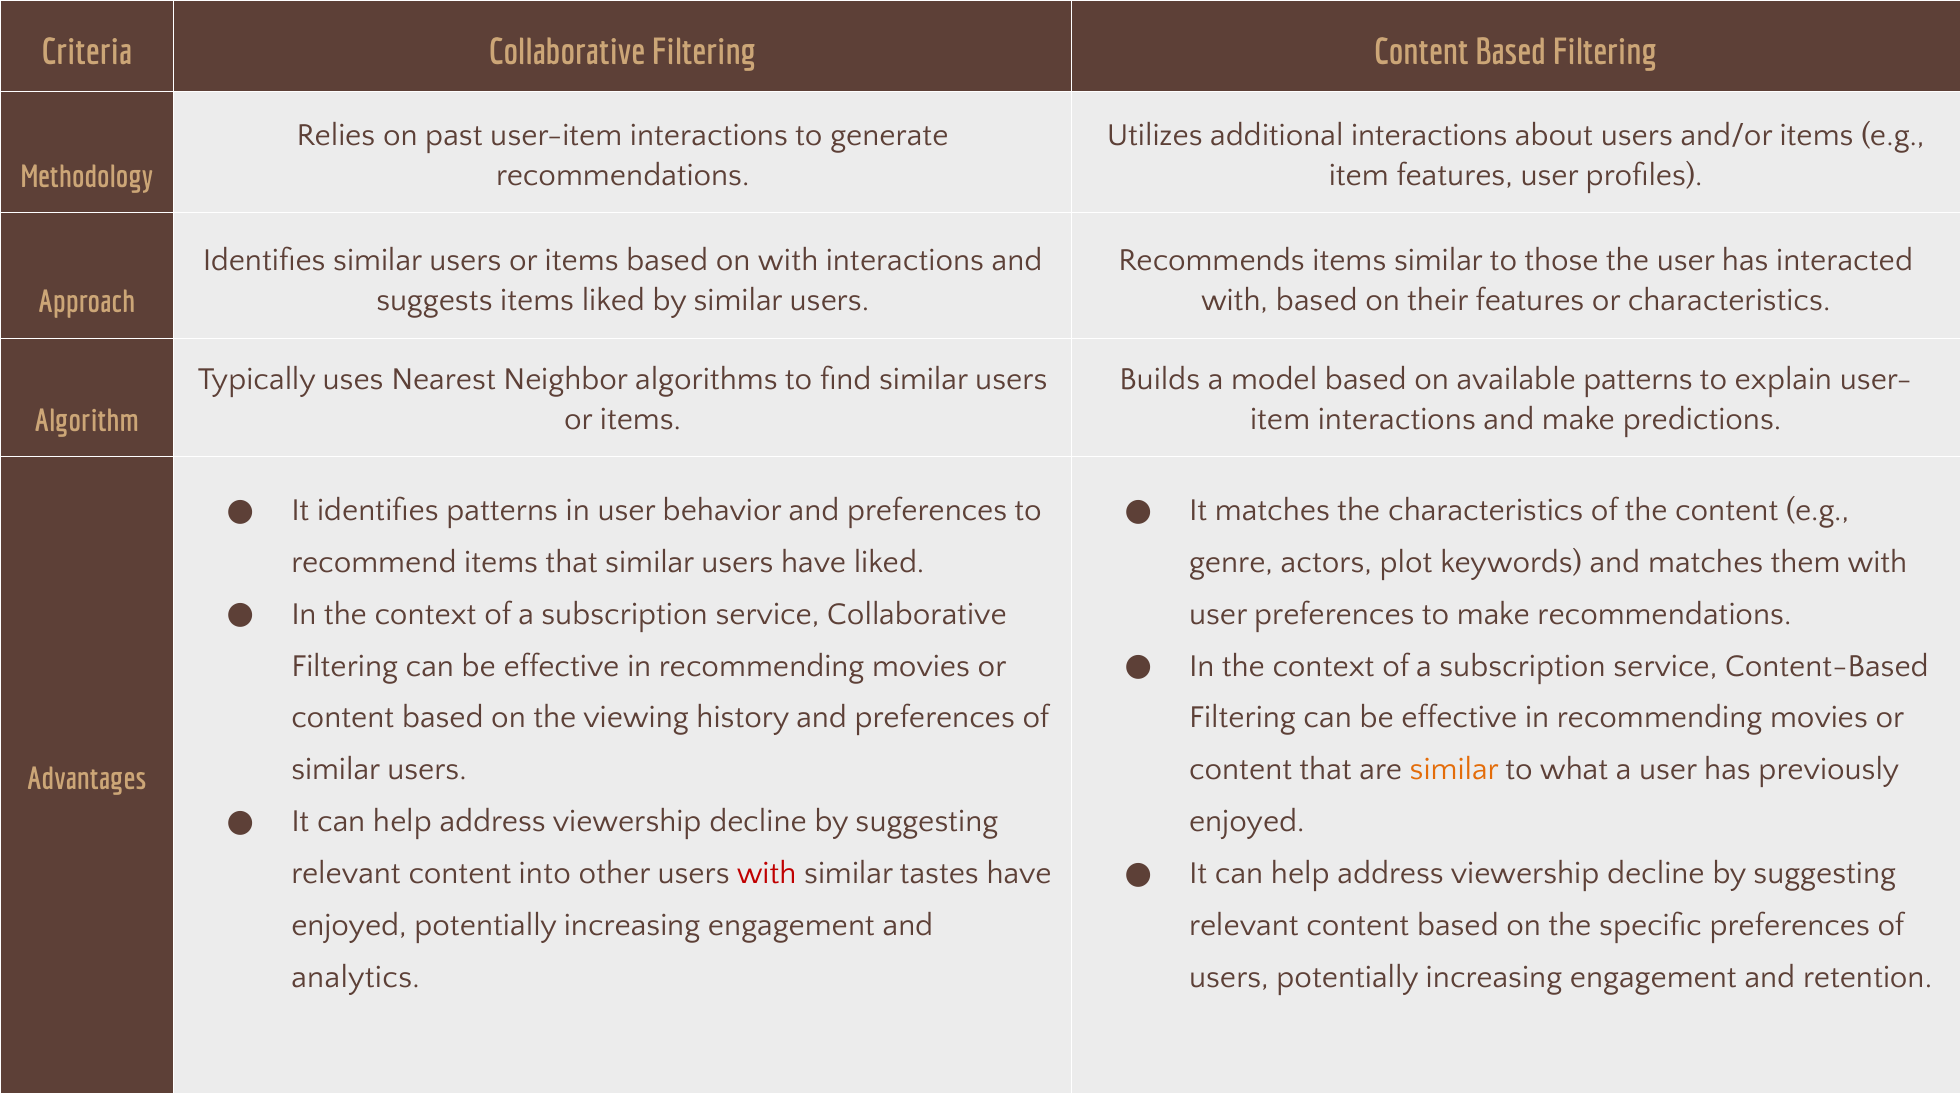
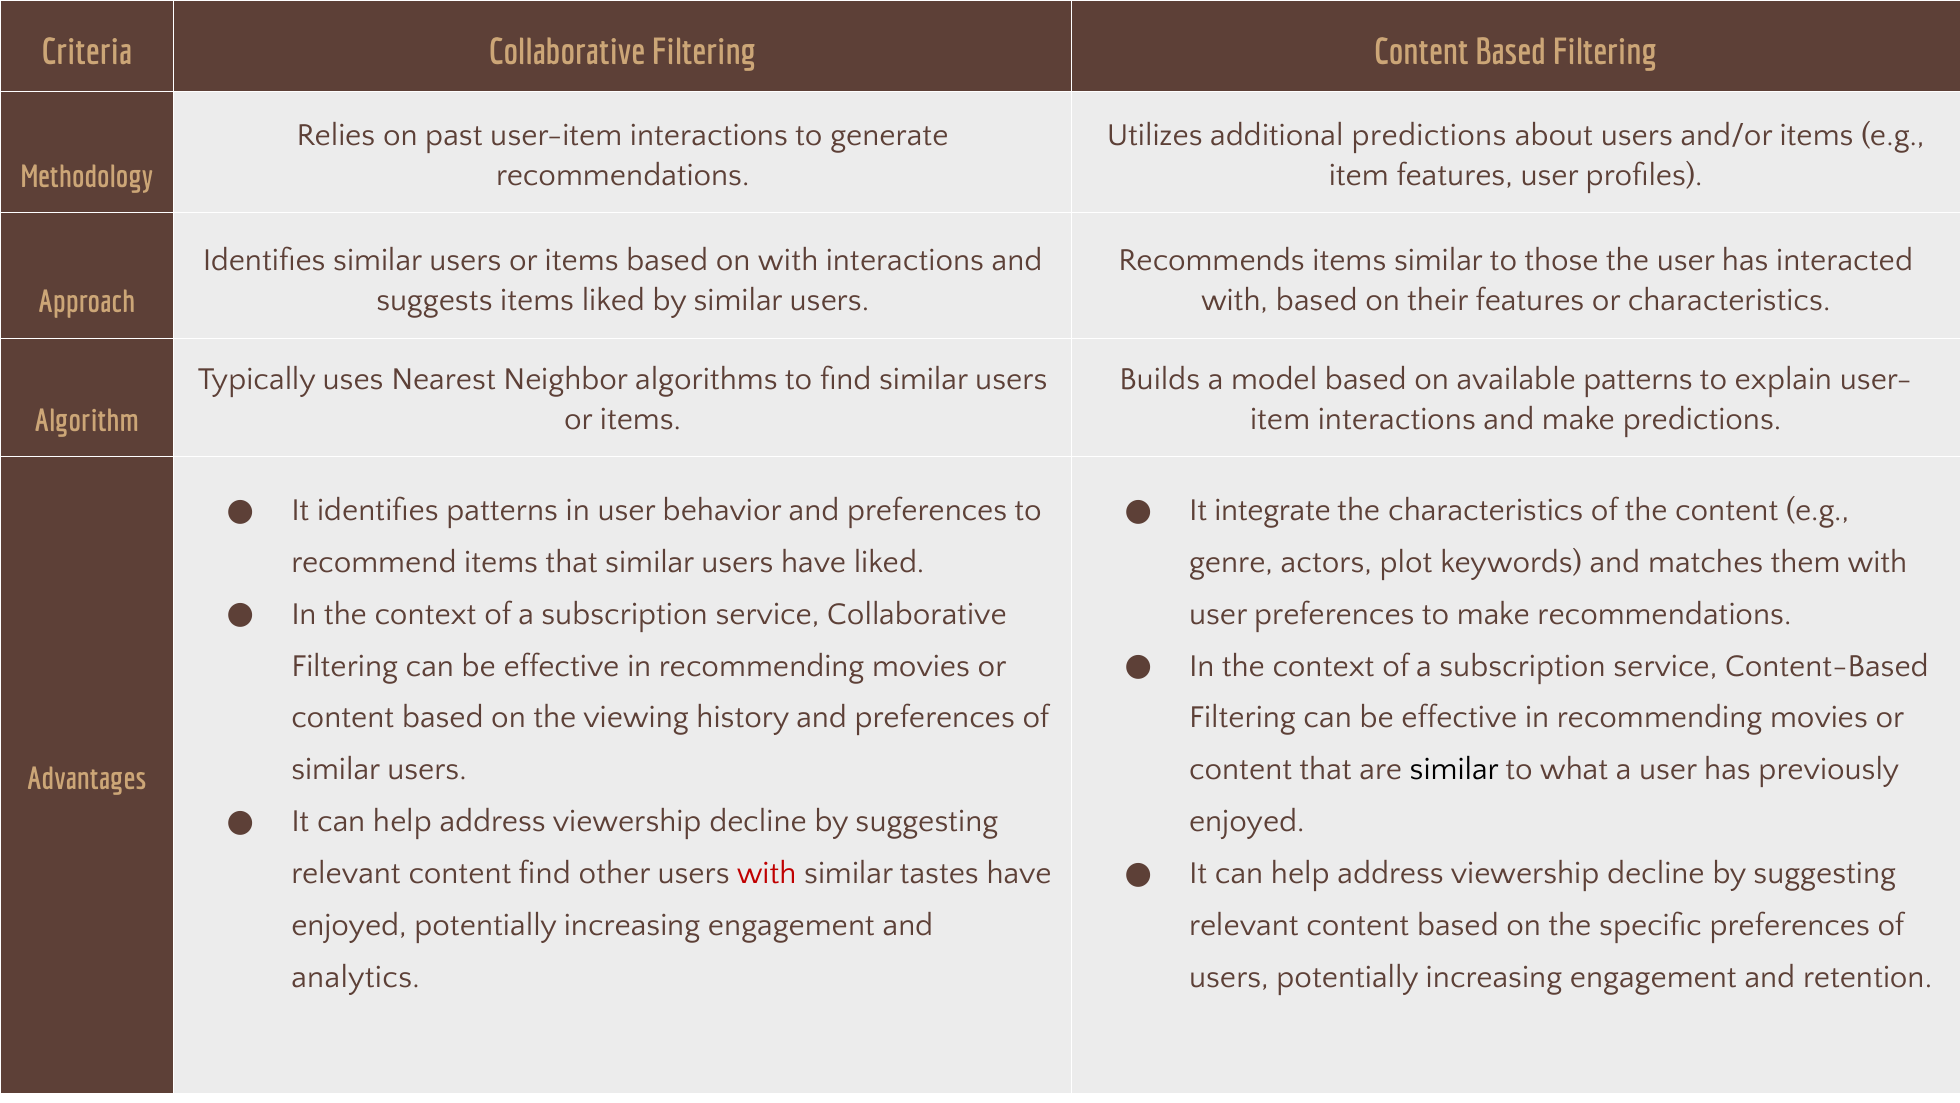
additional interactions: interactions -> predictions (1429, 135)
It matches: matches -> integrate (1273, 510)
similar colour: orange -> black (1454, 769)
content into: into -> find (545, 873)
